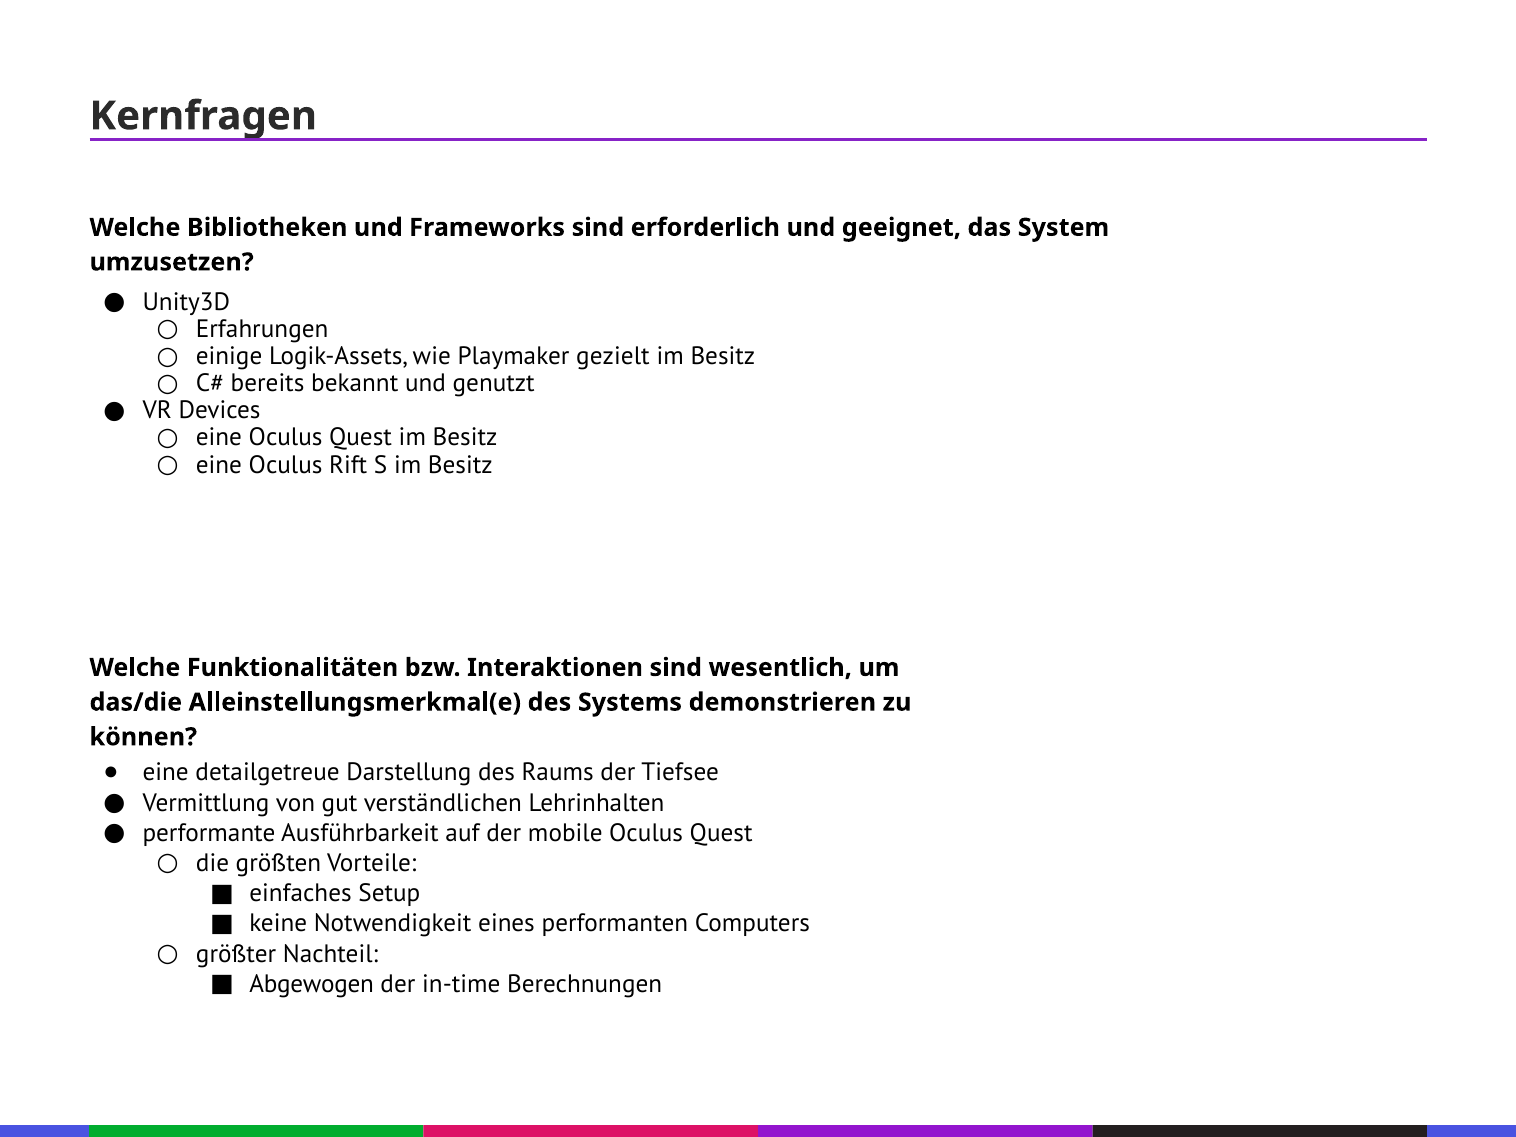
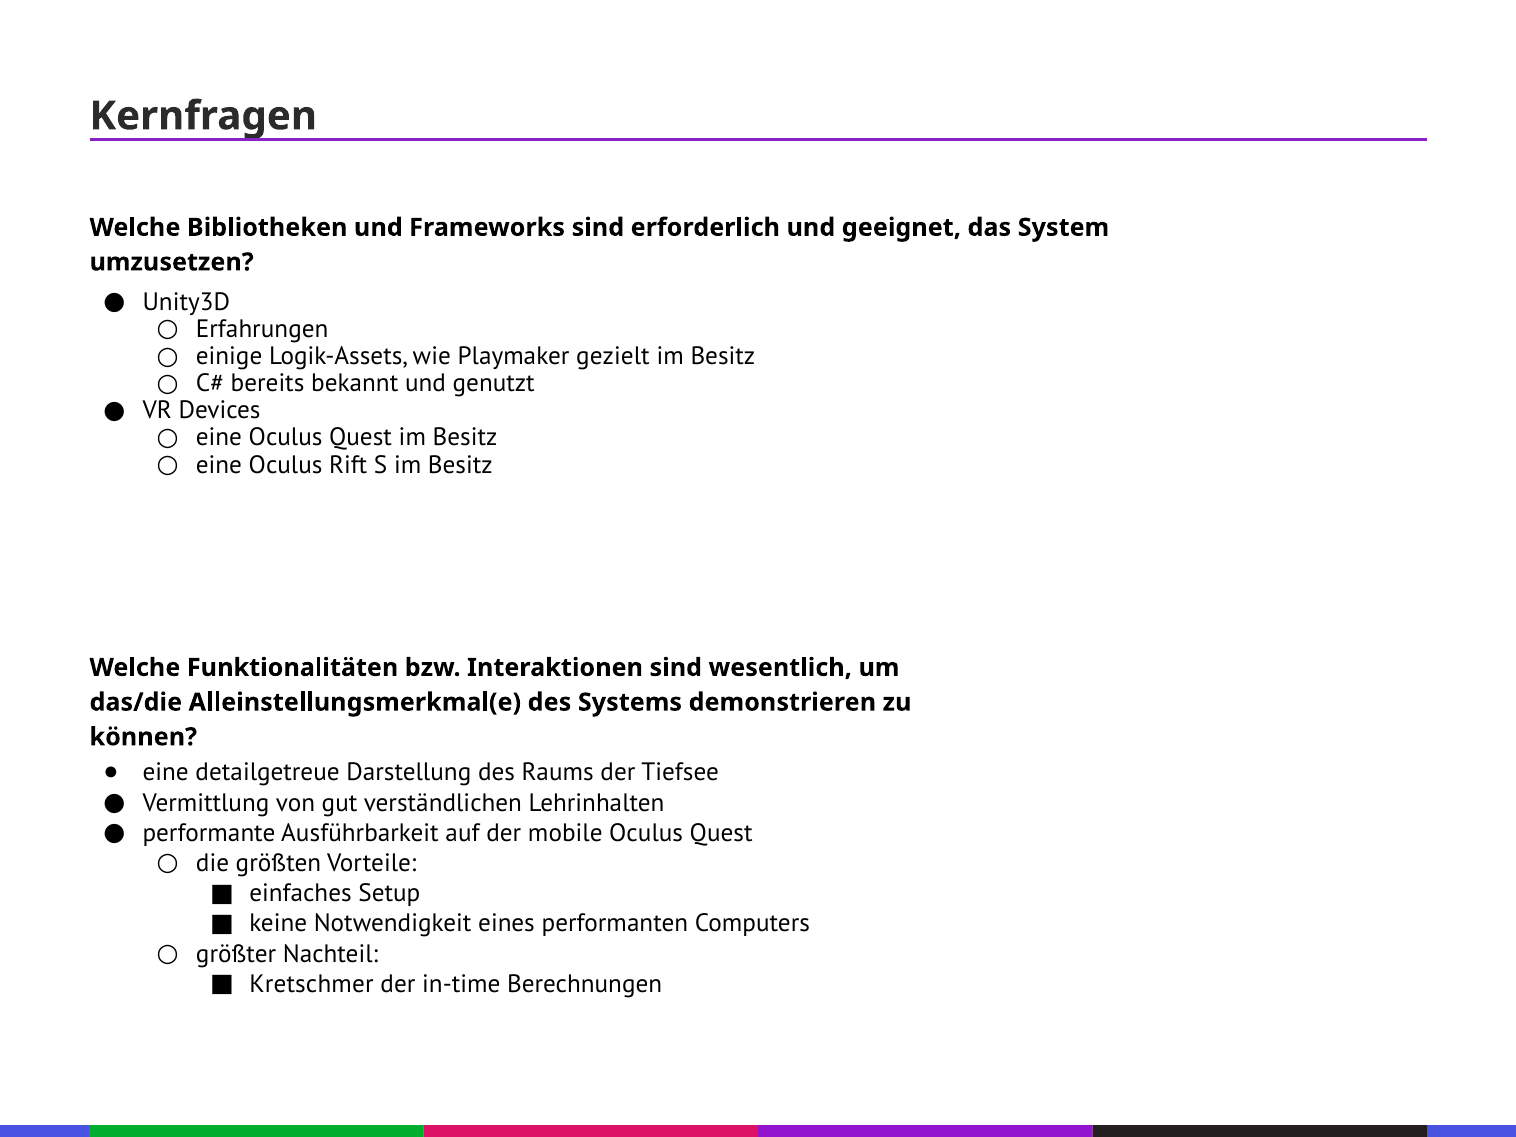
Abgewogen: Abgewogen -> Kretschmer (311, 984)
